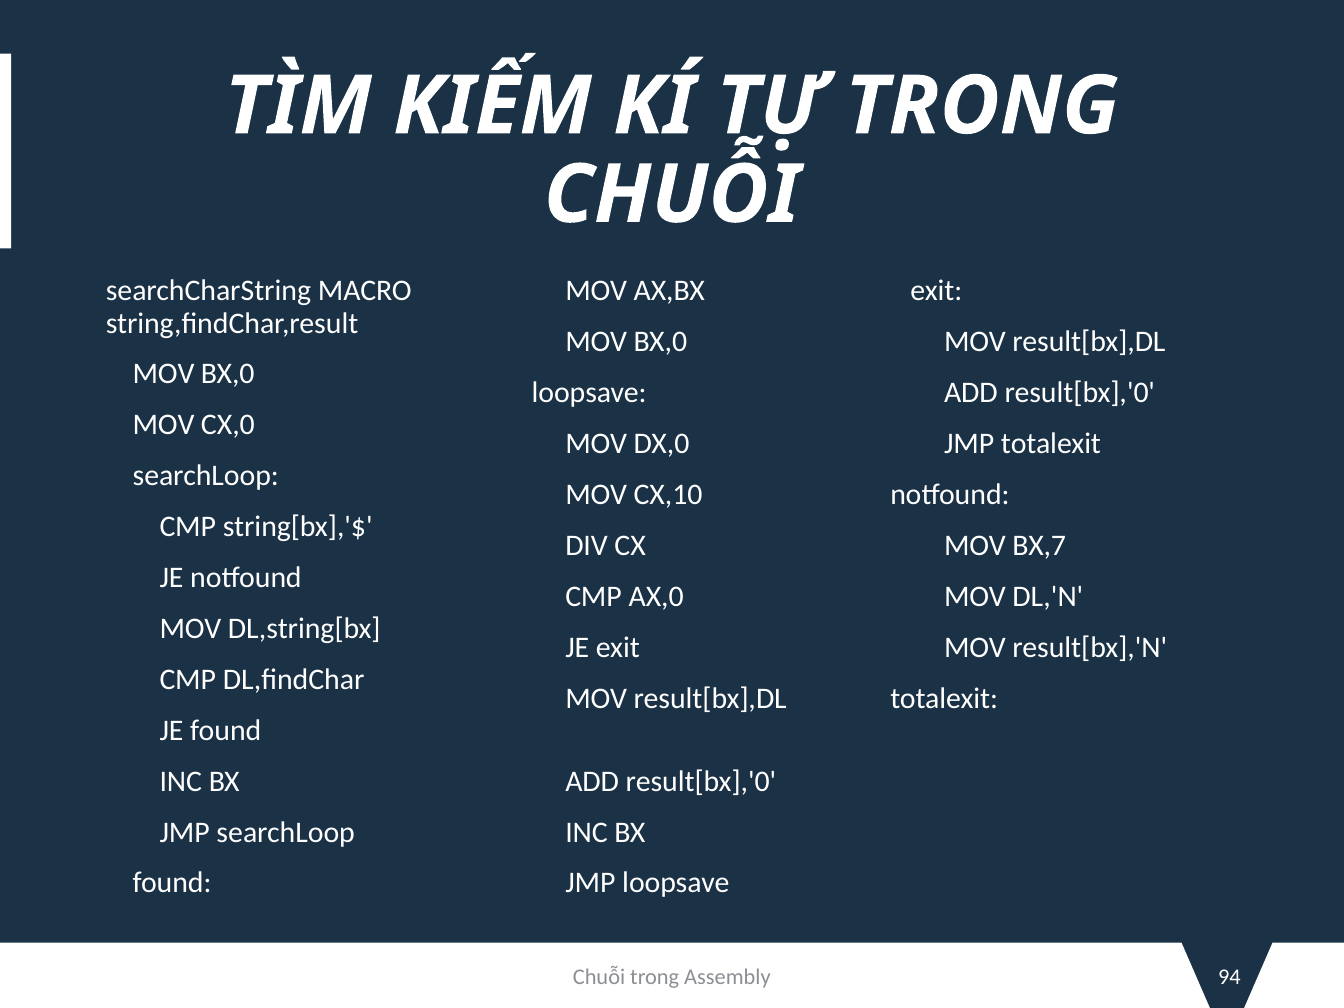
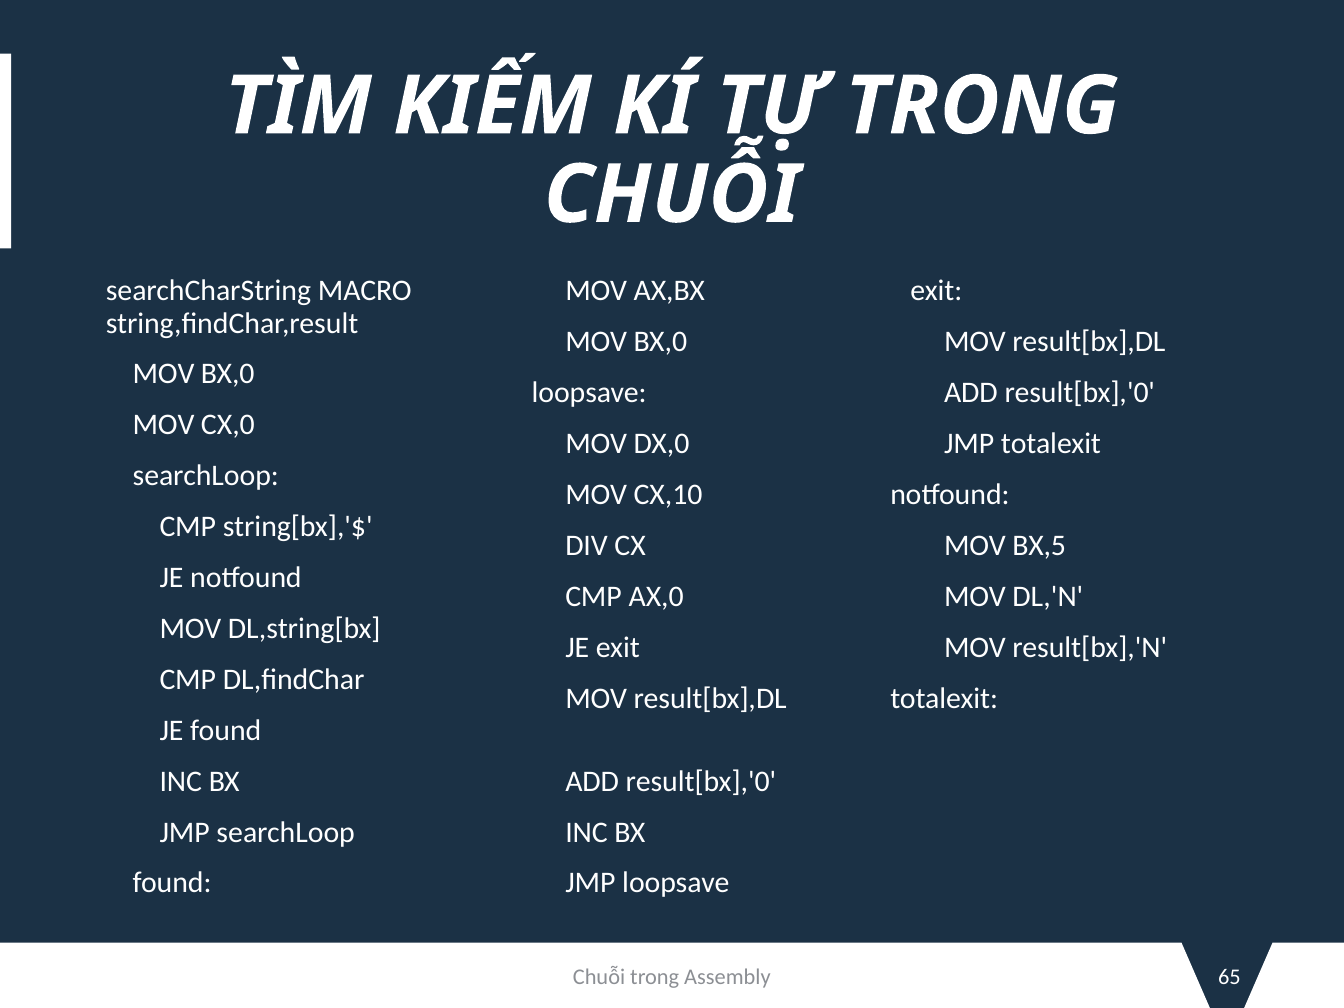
BX,7: BX,7 -> BX,5 (1039, 545)
94: 94 -> 65 (1229, 977)
